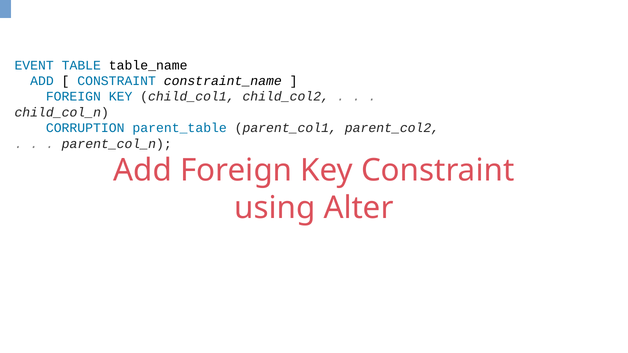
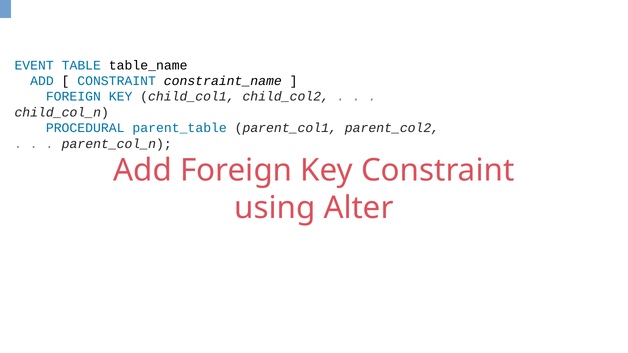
CORRUPTION: CORRUPTION -> PROCEDURAL (85, 128)
